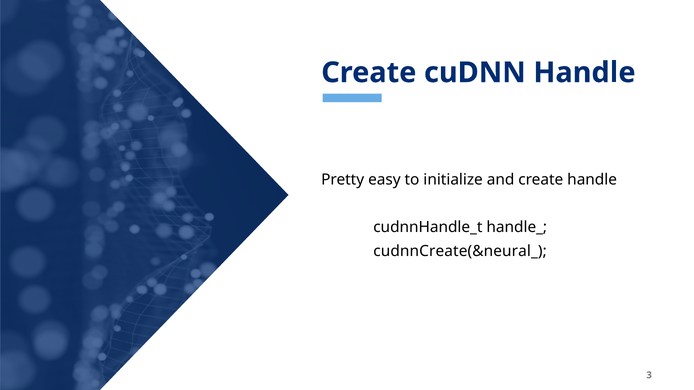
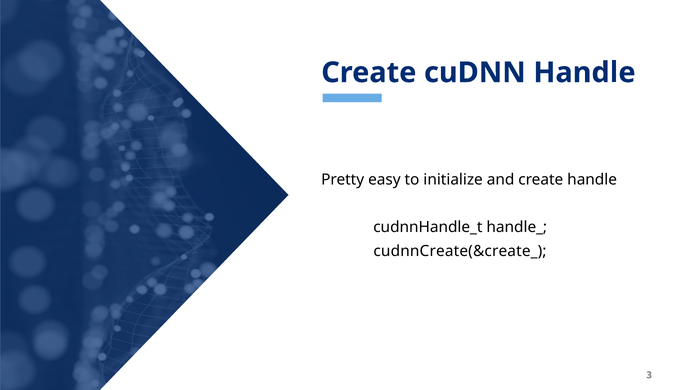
cudnnCreate(&neural_: cudnnCreate(&neural_ -> cudnnCreate(&create_ (460, 251)
